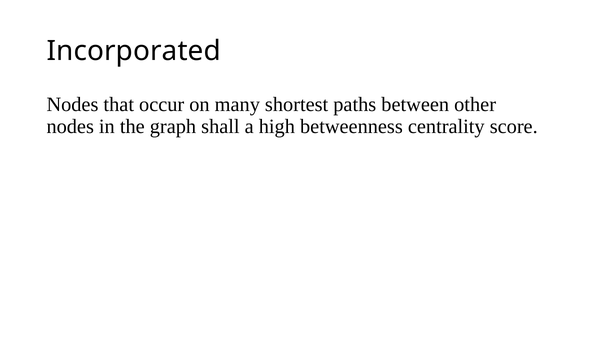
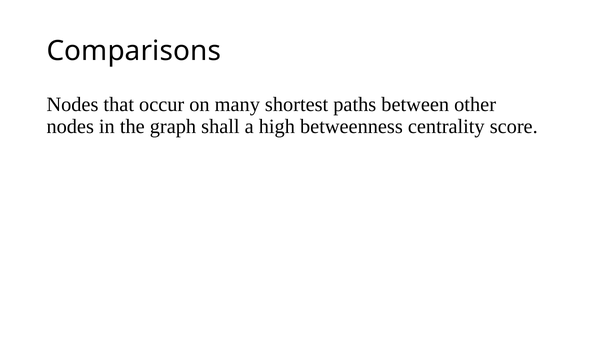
Incorporated: Incorporated -> Comparisons (134, 51)
